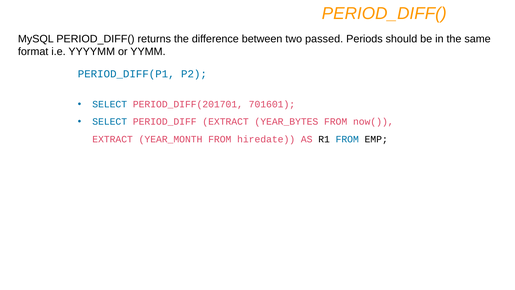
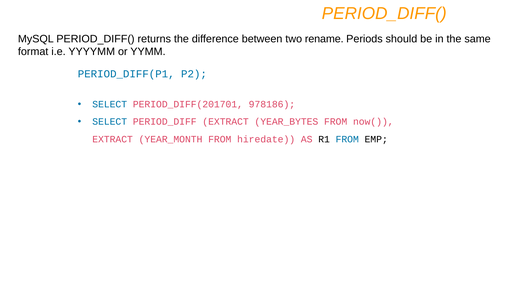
passed: passed -> rename (324, 39)
701601: 701601 -> 978186 (272, 104)
